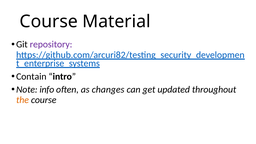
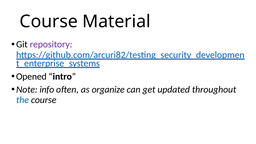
Contain: Contain -> Opened (31, 76)
changes: changes -> organize (108, 90)
the colour: orange -> blue (23, 100)
